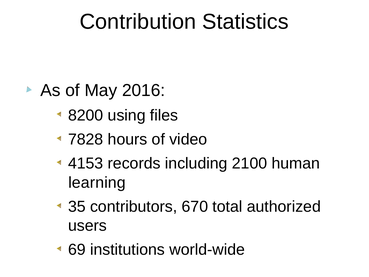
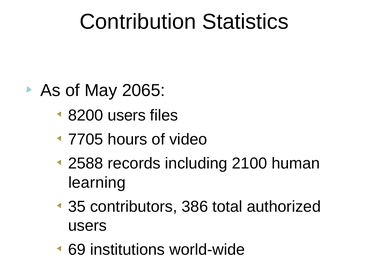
2016: 2016 -> 2065 (144, 90)
8200 using: using -> users (127, 115)
7828: 7828 -> 7705 (86, 139)
4153: 4153 -> 2588 (86, 163)
670: 670 -> 386 (195, 206)
